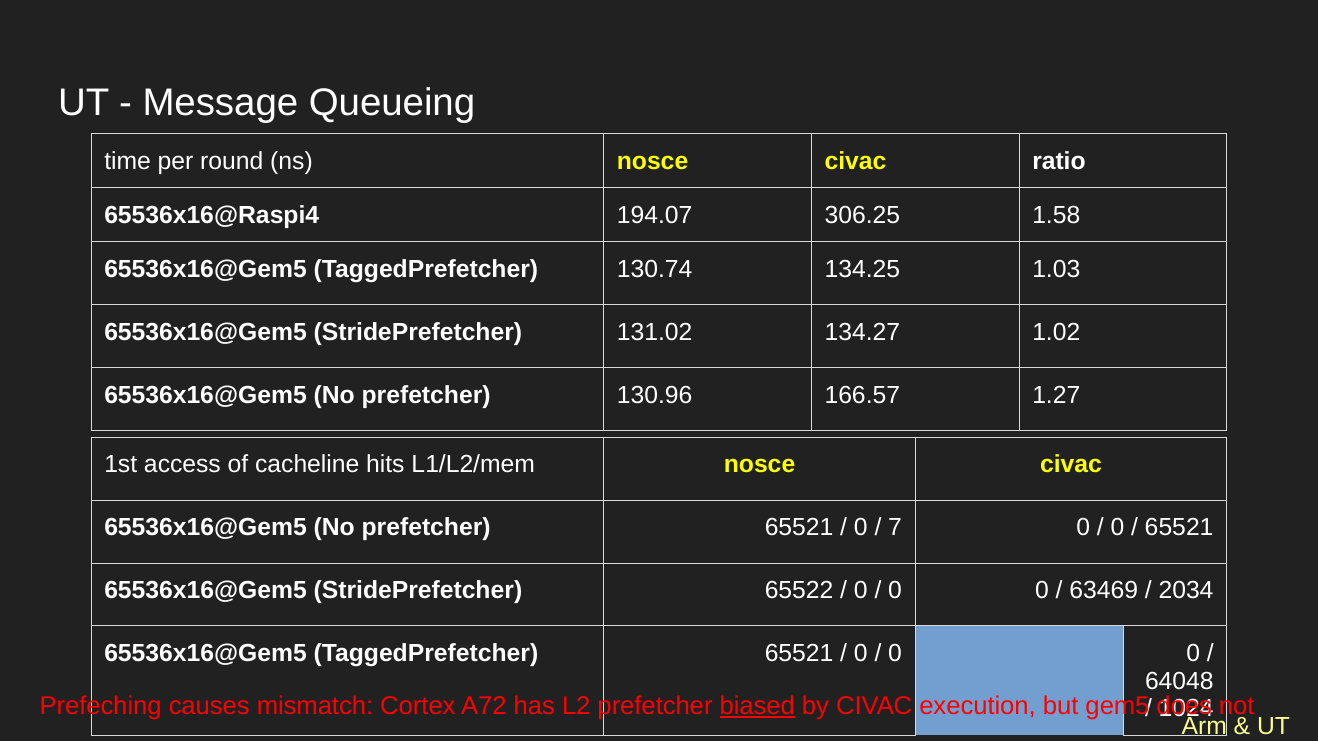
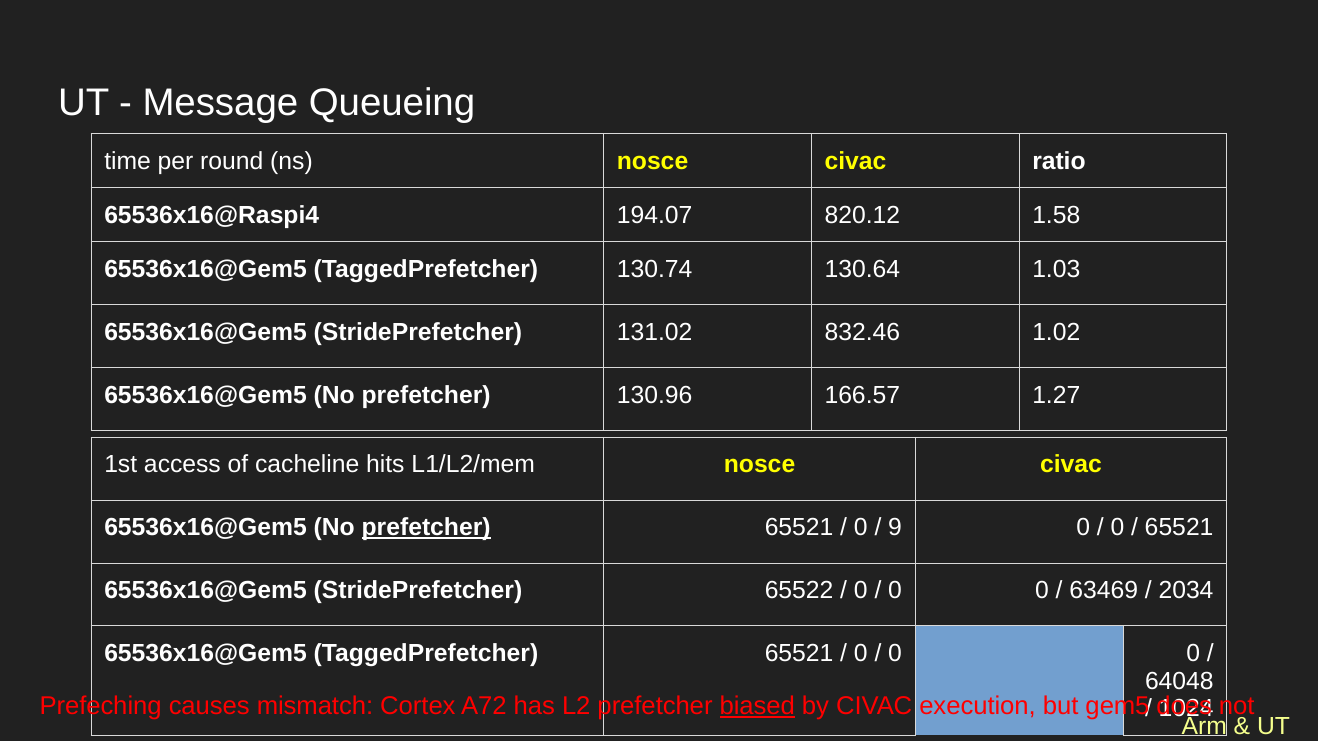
306.25: 306.25 -> 820.12 (862, 215)
134.25: 134.25 -> 130.64 (862, 269)
134.27: 134.27 -> 832.46 (862, 332)
prefetcher underline: none -> present (426, 528)
7: 7 -> 9 (895, 528)
